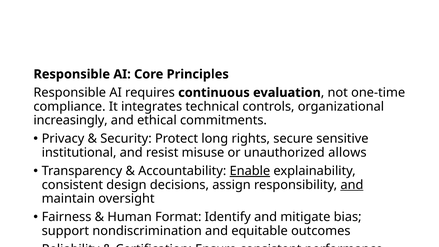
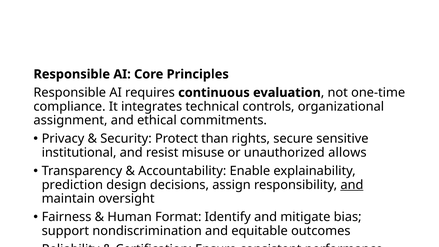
increasingly: increasingly -> assignment (70, 120)
long: long -> than (215, 139)
Enable underline: present -> none (250, 171)
consistent: consistent -> prediction (72, 185)
